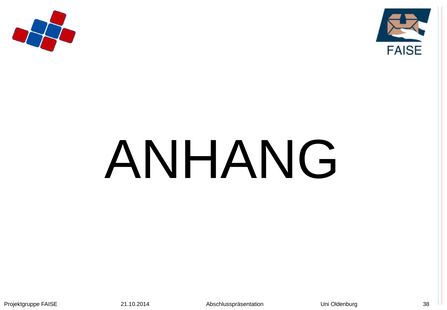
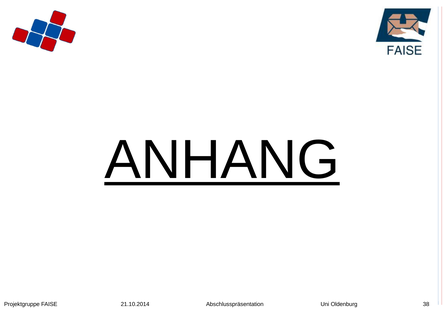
ANHANG underline: none -> present (222, 160)
